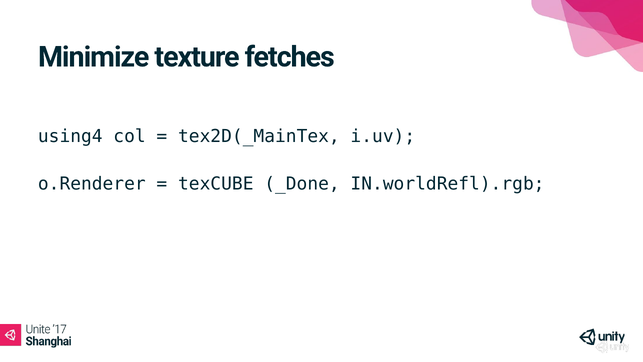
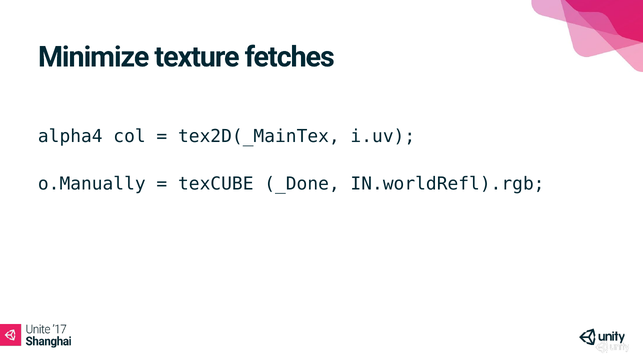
using4: using4 -> alpha4 (70, 136)
o.Renderer: o.Renderer -> o.Manually (92, 184)
